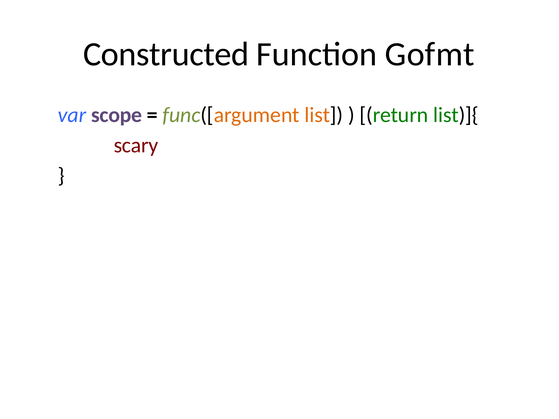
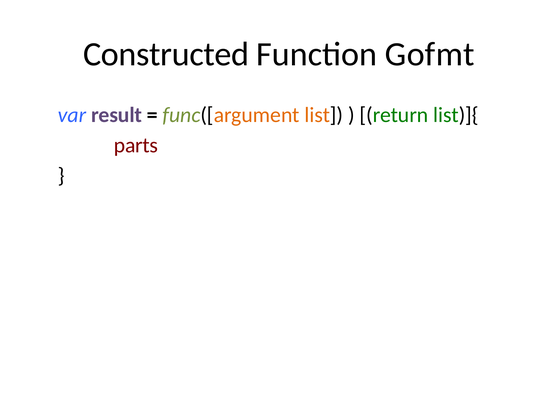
scope: scope -> result (117, 115)
scary: scary -> parts (136, 146)
